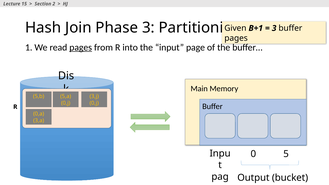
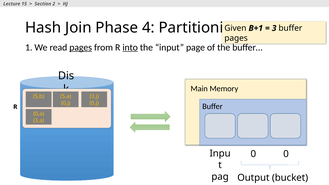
Phase 3: 3 -> 4 (148, 28)
into underline: none -> present (130, 47)
0 5: 5 -> 0 (286, 154)
